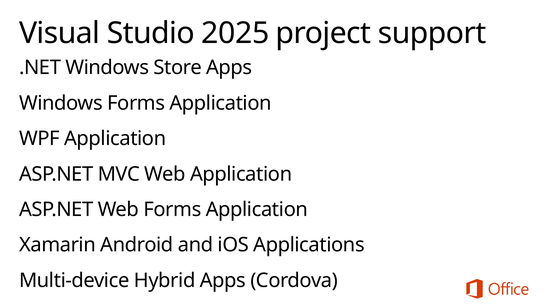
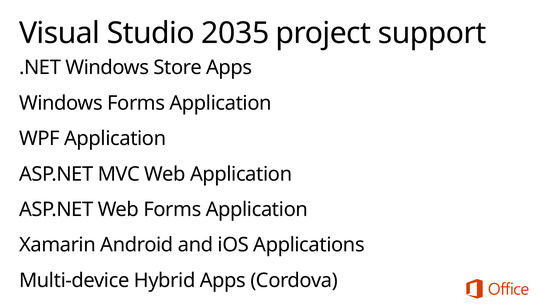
2025: 2025 -> 2035 (235, 33)
